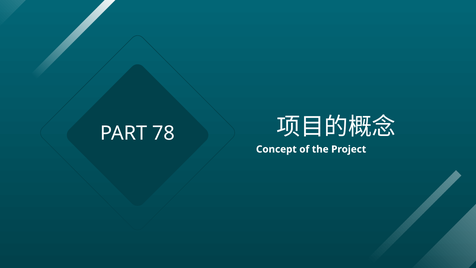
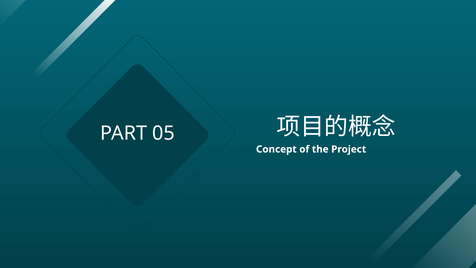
78: 78 -> 05 (164, 133)
